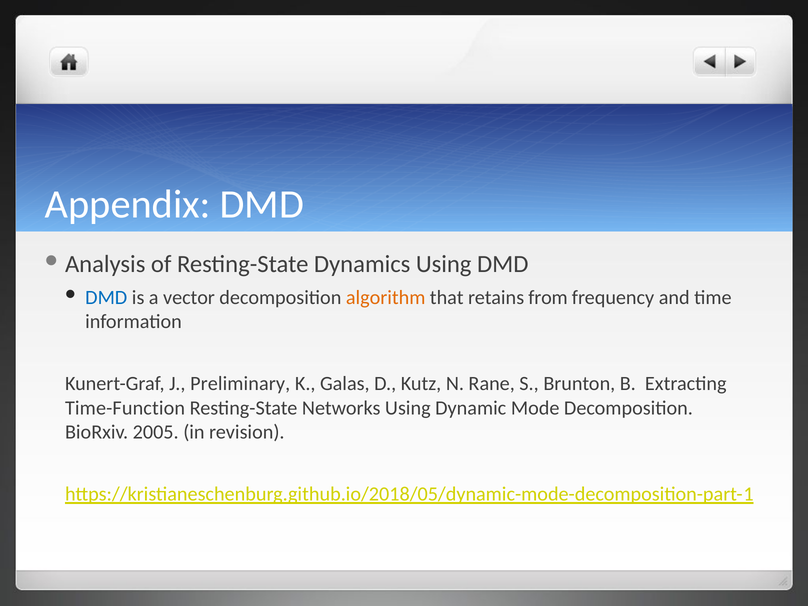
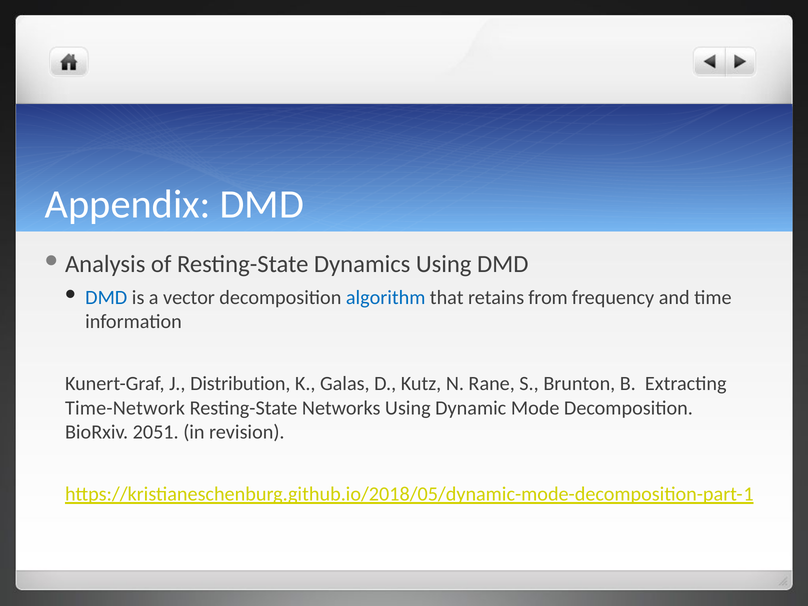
algorithm colour: orange -> blue (386, 298)
Preliminary: Preliminary -> Distribution (240, 384)
Time-Function: Time-Function -> Time-Network (125, 408)
2005: 2005 -> 2051 (156, 432)
